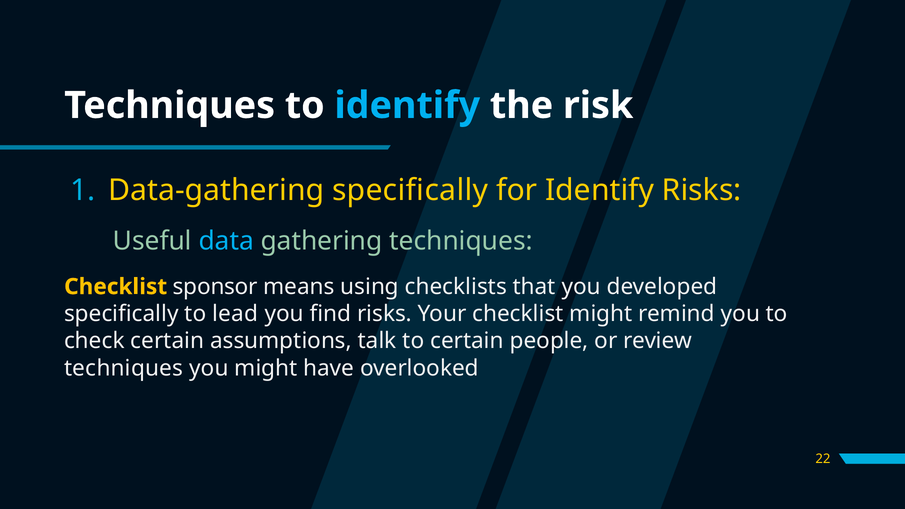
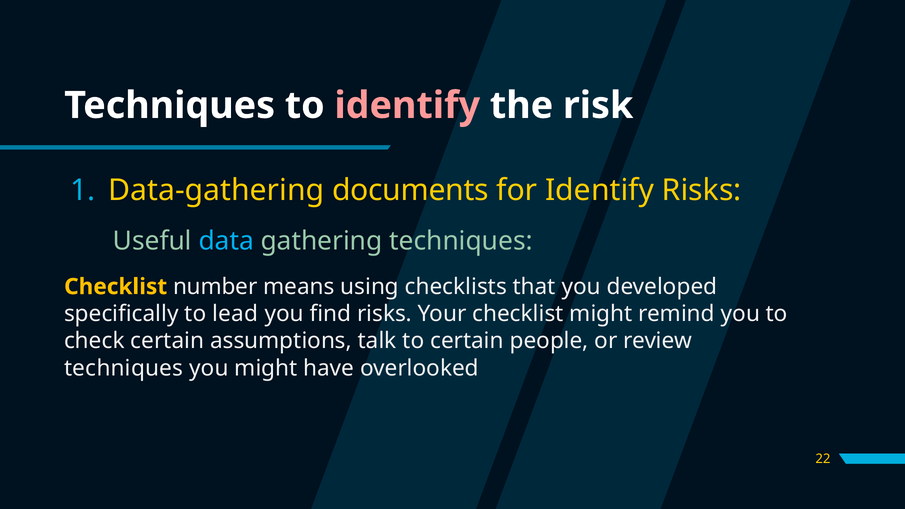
identify colour: light blue -> pink (407, 105)
Data-gathering specifically: specifically -> documents (410, 190)
sponsor: sponsor -> number (215, 287)
